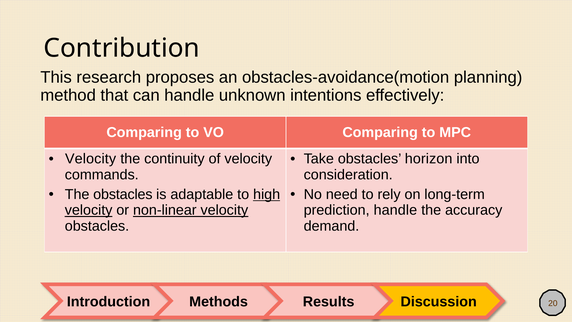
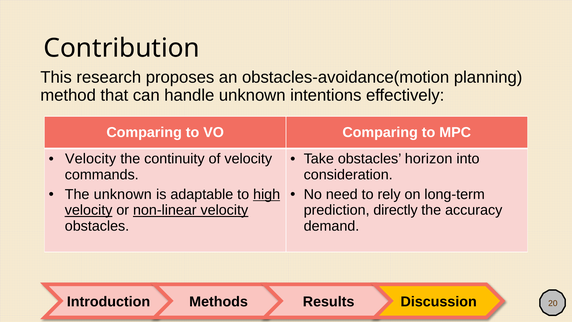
The obstacles: obstacles -> unknown (123, 194)
prediction handle: handle -> directly (396, 210)
